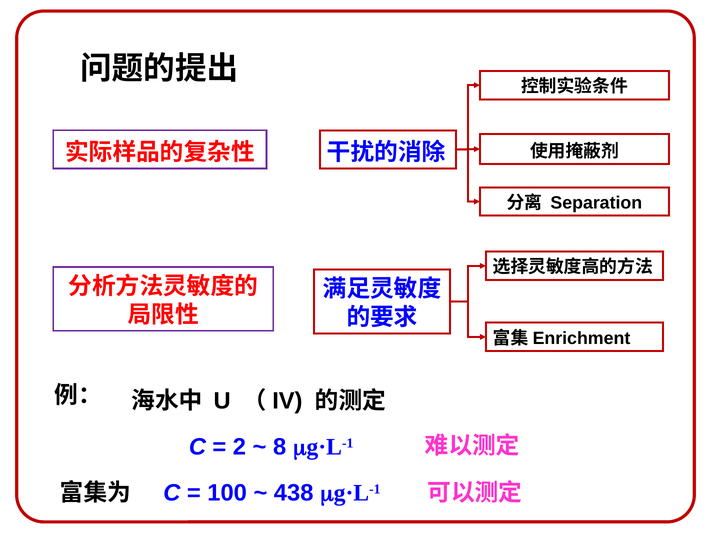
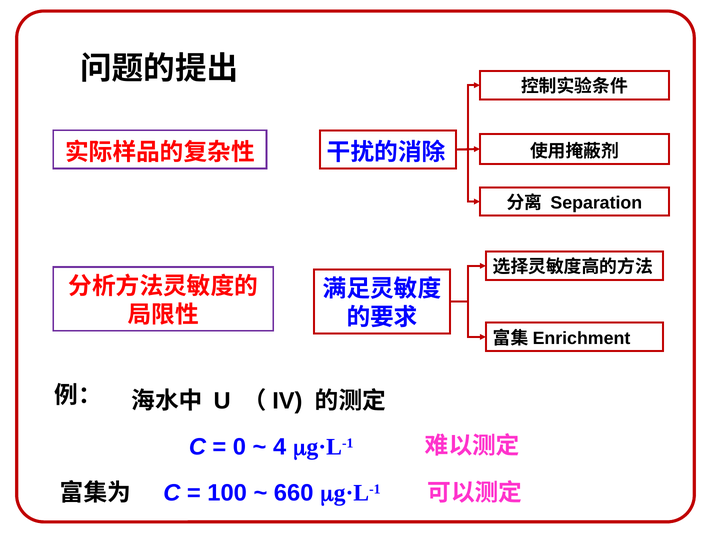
2: 2 -> 0 (239, 447)
8: 8 -> 4 (280, 447)
438: 438 -> 660 (294, 493)
